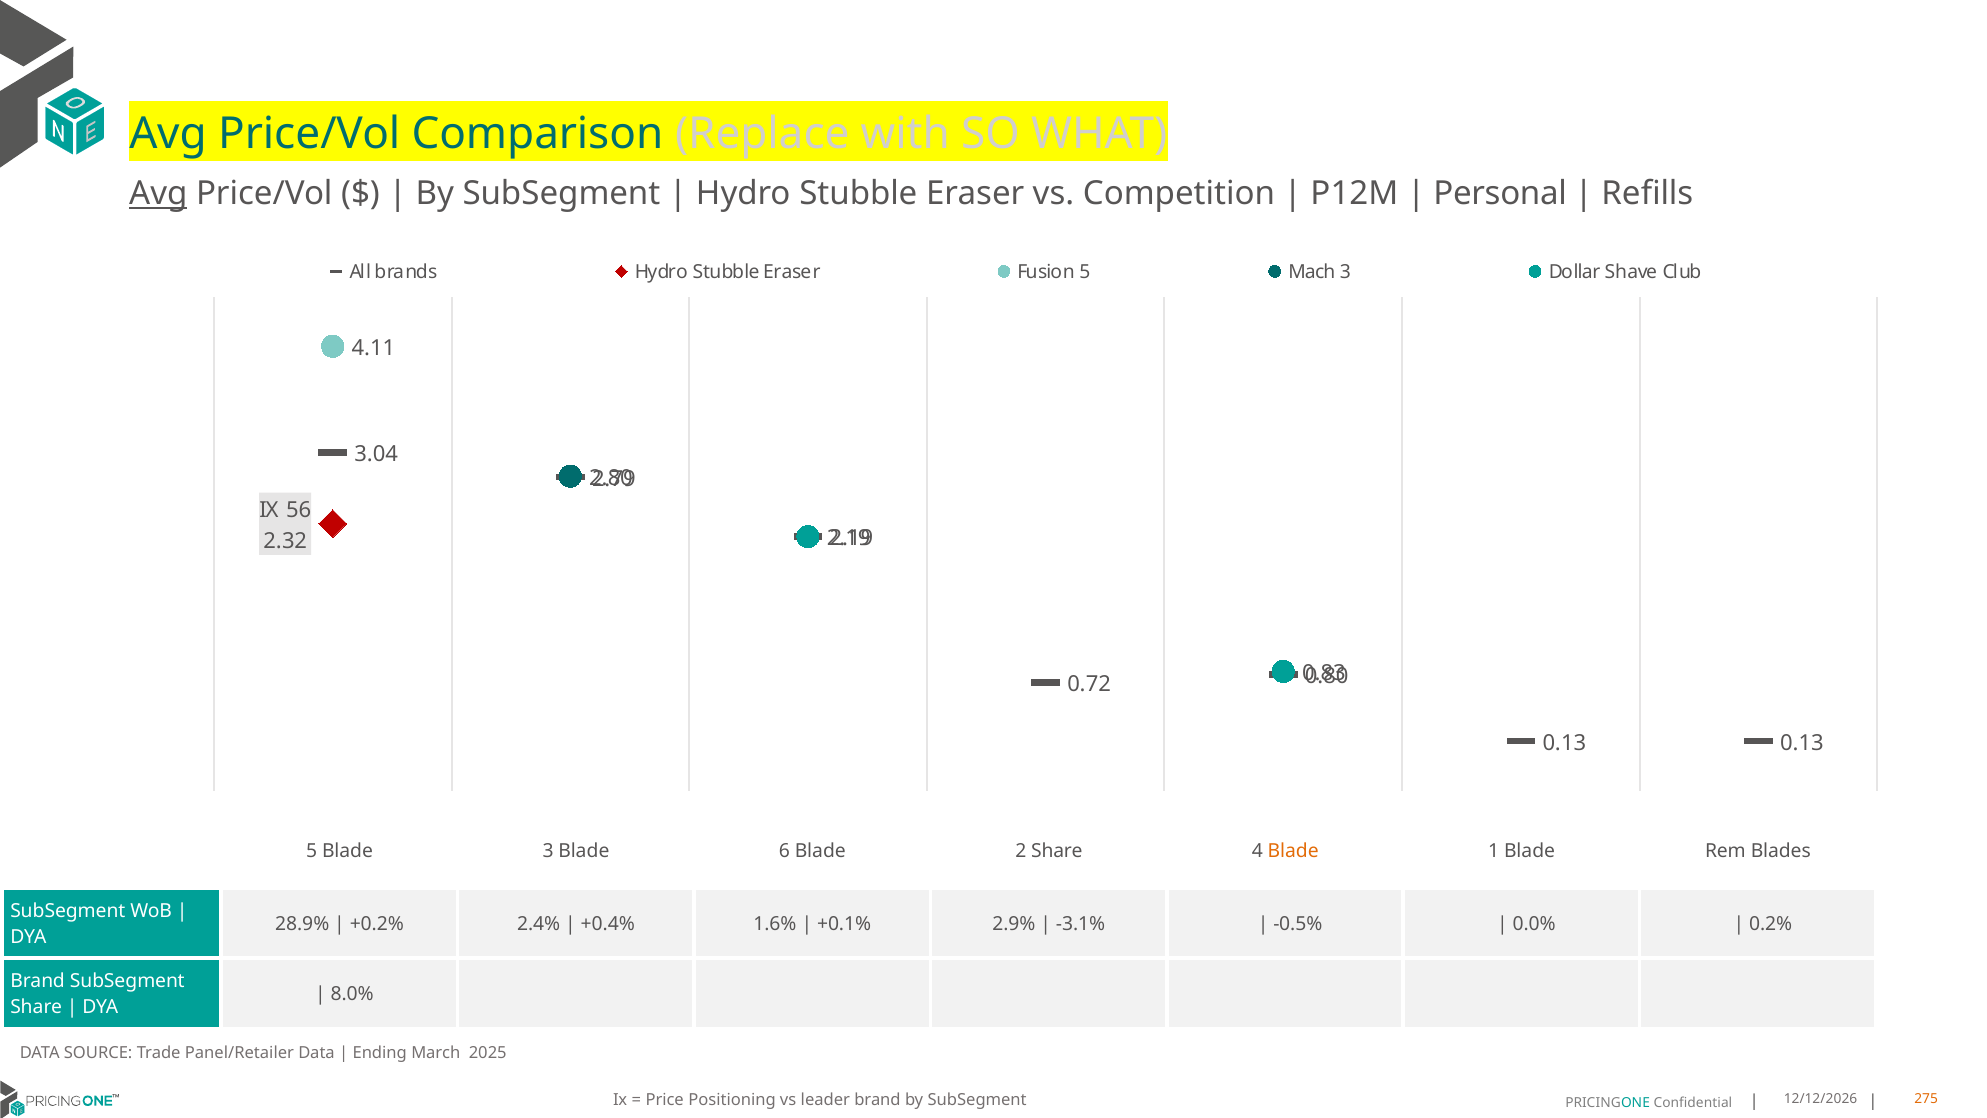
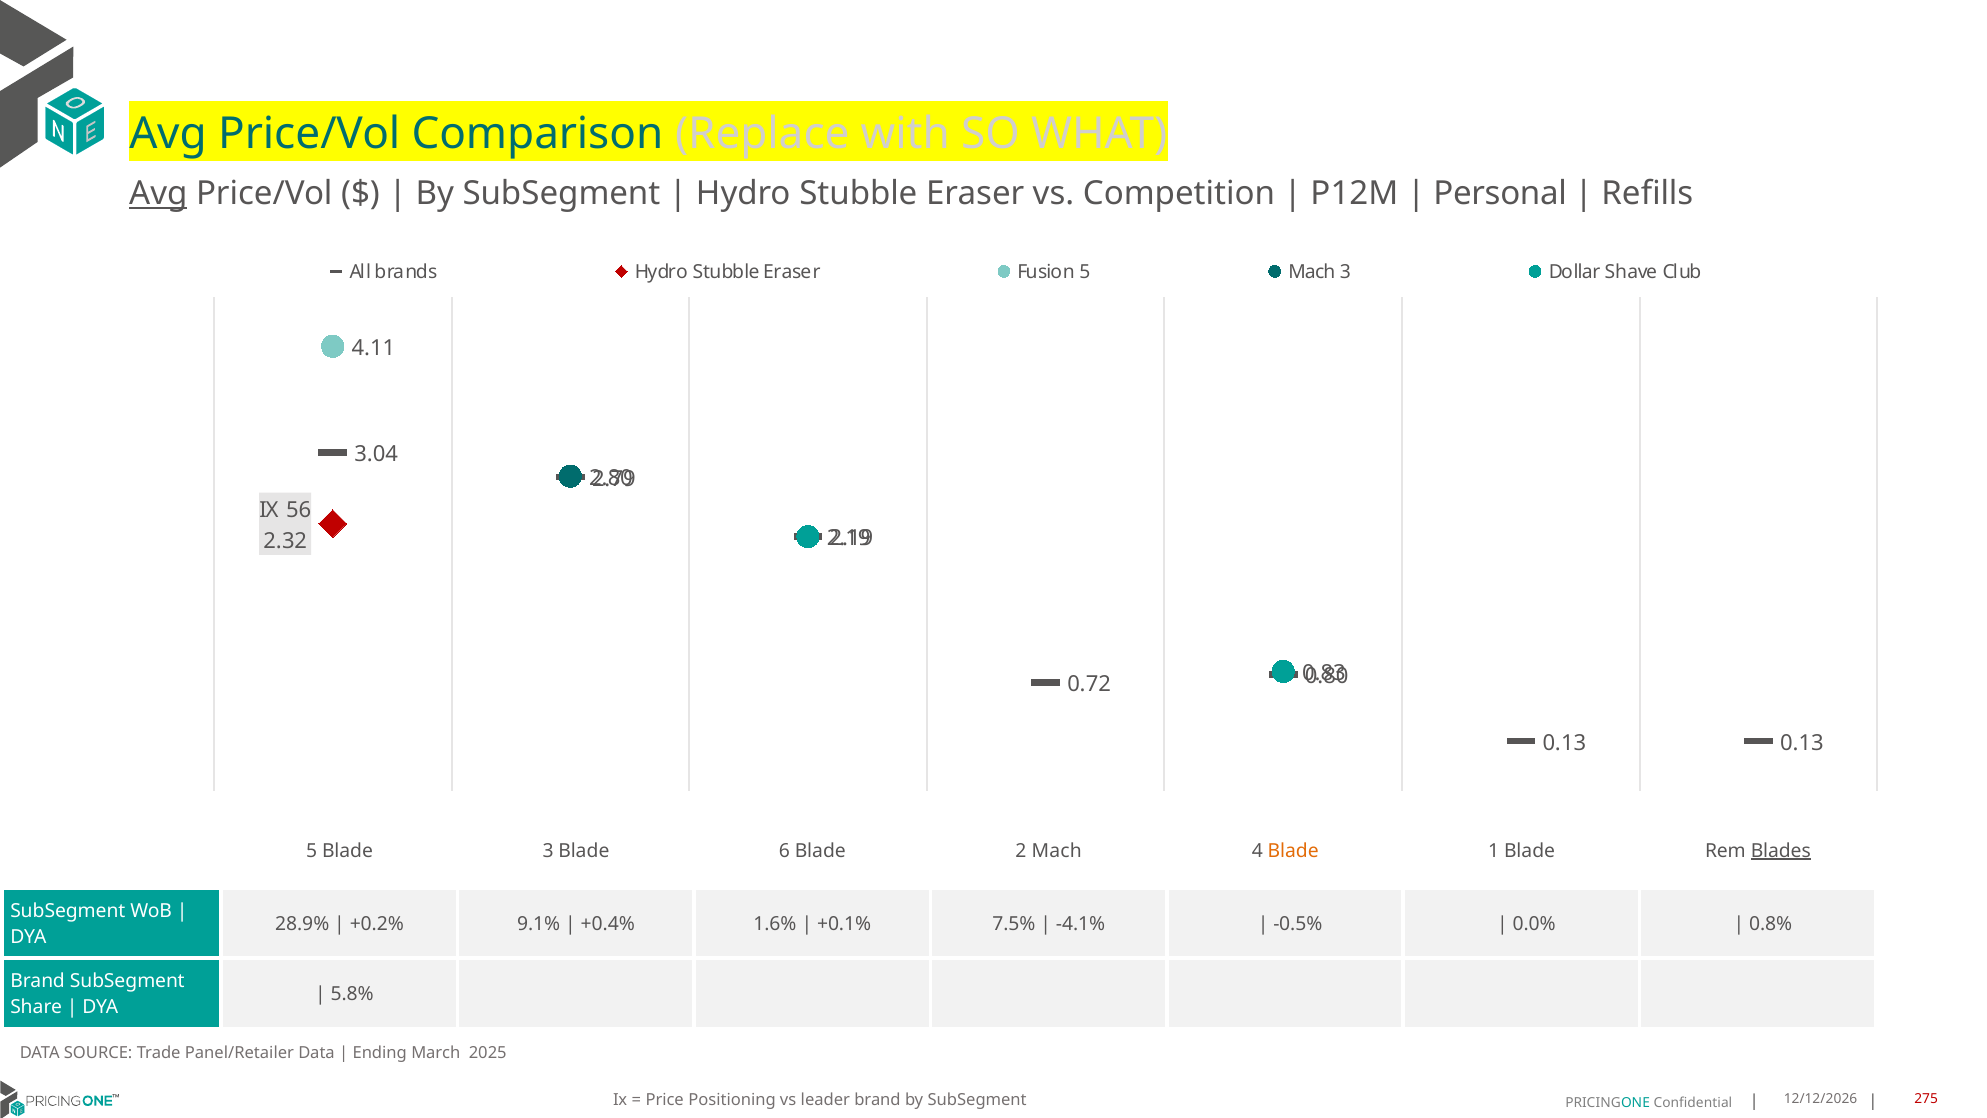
2 Share: Share -> Mach (1057, 851)
Blades underline: none -> present (1781, 851)
2.4%: 2.4% -> 9.1% (539, 924)
2.9%: 2.9% -> 7.5% (1014, 924)
-3.1%: -3.1% -> -4.1% (1081, 924)
0.2%: 0.2% -> 0.8% (1771, 924)
8.0%: 8.0% -> 5.8% (352, 994)
275 colour: orange -> red (1926, 1099)
